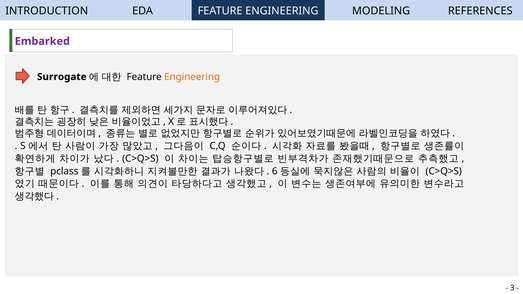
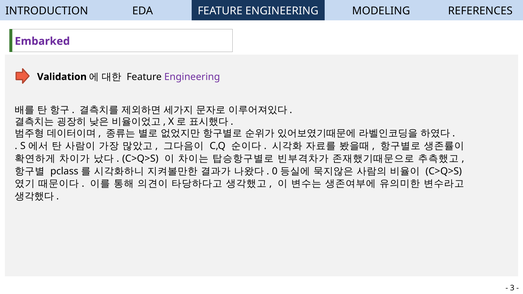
Surrogate: Surrogate -> Validation (62, 77)
Engineering colour: orange -> purple (192, 77)
6: 6 -> 0 (275, 171)
